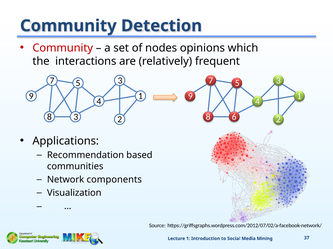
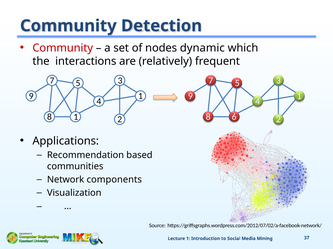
opinions: opinions -> dynamic (202, 48)
8 3: 3 -> 1 (76, 117)
